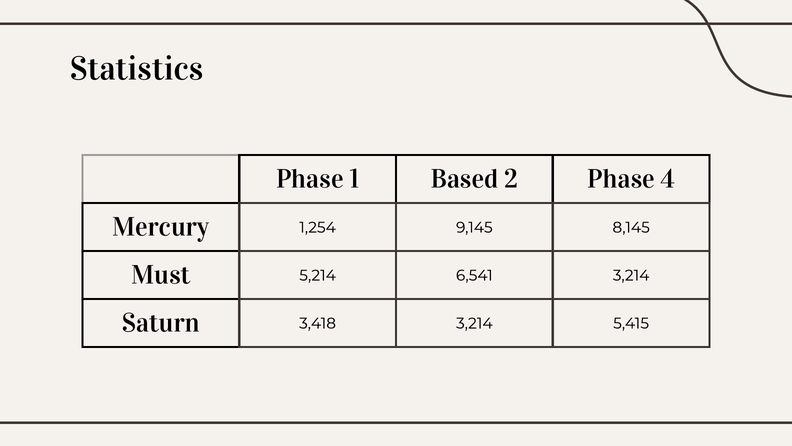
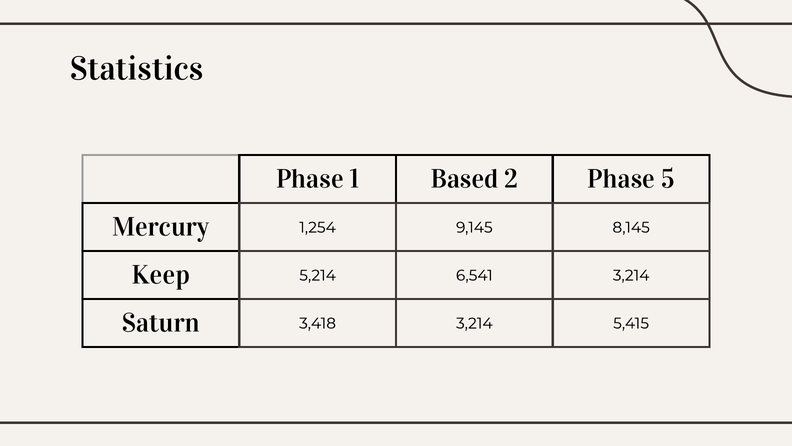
4: 4 -> 5 (668, 179)
Must: Must -> Keep (161, 275)
